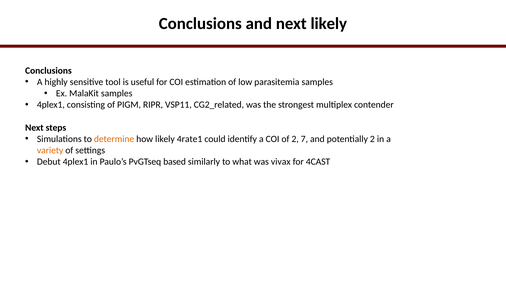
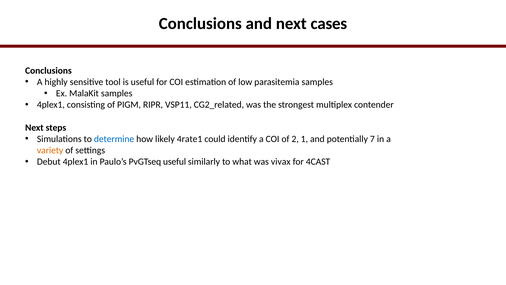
next likely: likely -> cases (329, 23)
determine colour: orange -> blue (114, 139)
7: 7 -> 1 (304, 139)
potentially 2: 2 -> 7 (372, 139)
PvGTseq based: based -> useful (175, 162)
